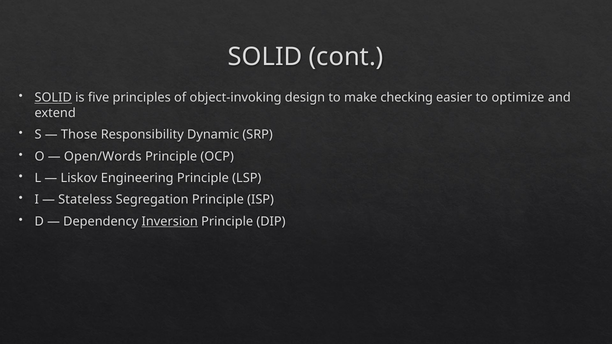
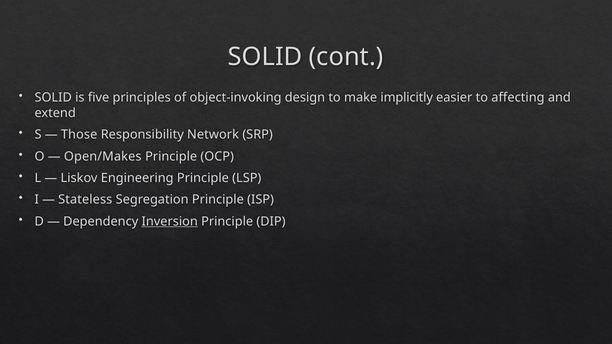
SOLID underline: present -> none (53, 98)
checking: checking -> implicitly (407, 98)
optimize: optimize -> affecting (518, 98)
Dynamic: Dynamic -> Network (213, 135)
Open/Words: Open/Words -> Open/Makes (103, 156)
